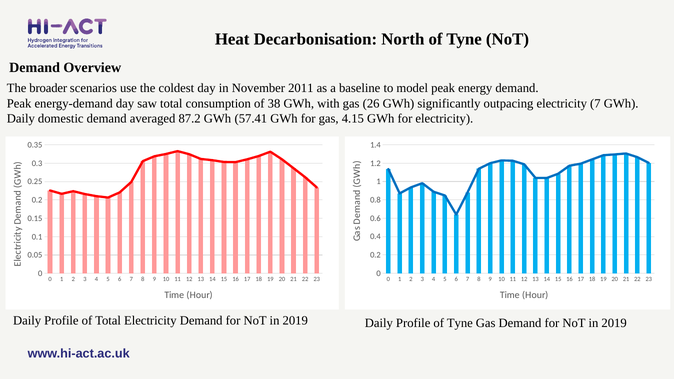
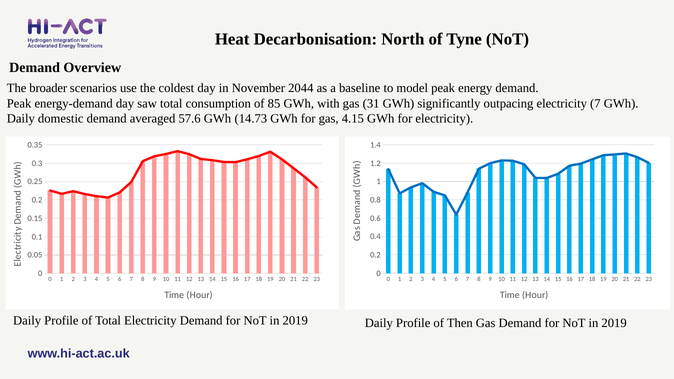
2011: 2011 -> 2044 (301, 88)
38: 38 -> 85 (274, 103)
26: 26 -> 31 (371, 103)
87.2: 87.2 -> 57.6 (190, 119)
57.41: 57.41 -> 14.73 (251, 119)
Profile of Tyne: Tyne -> Then (460, 323)
